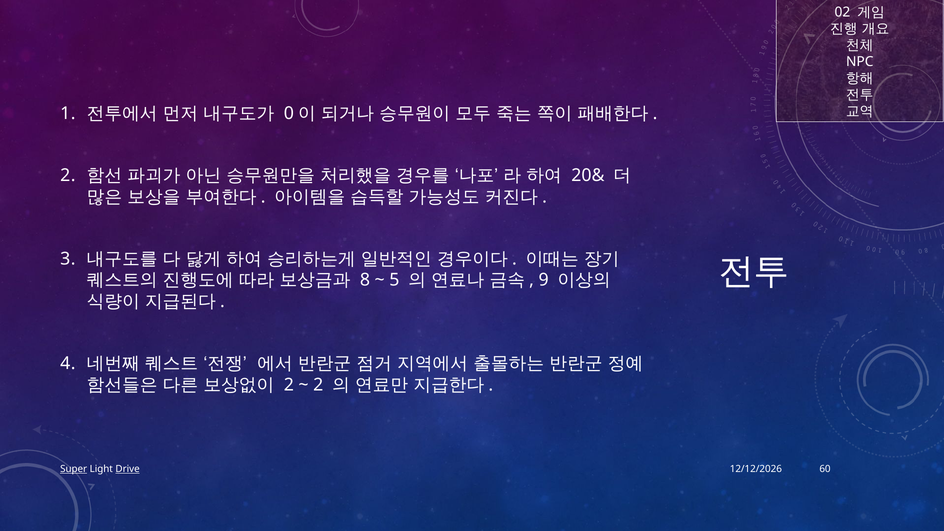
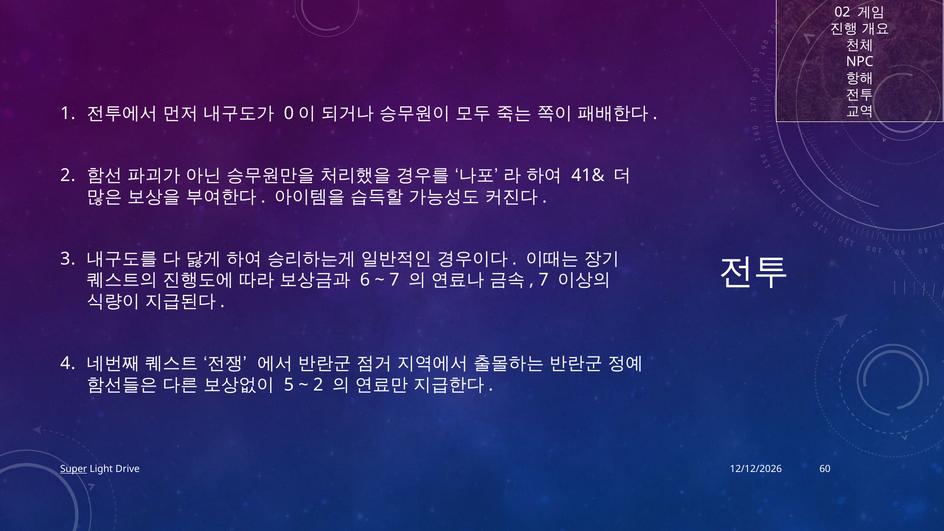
20&: 20& -> 41& (588, 175)
8: 8 -> 6 (365, 280)
5: 5 -> 7 (394, 280)
9: 9 -> 7 (544, 280)
2: 2 -> 5 (289, 385)
Drive underline: present -> none (128, 469)
